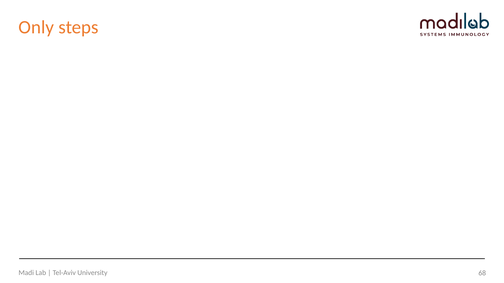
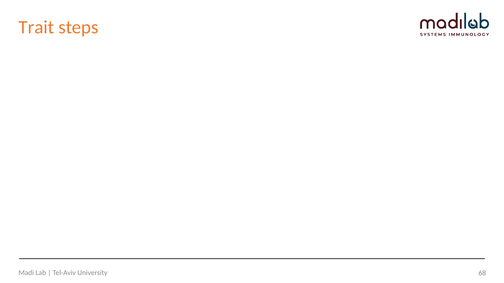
Only: Only -> Trait (36, 27)
